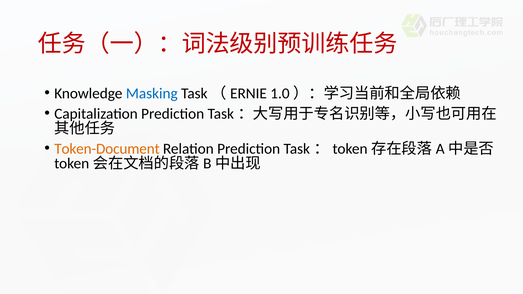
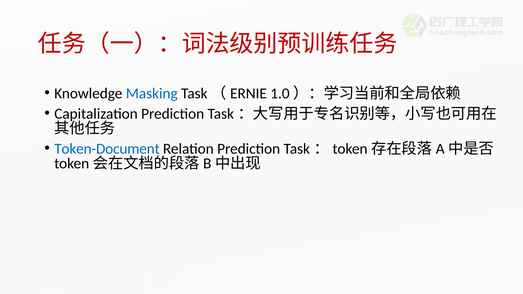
Token-Document colour: orange -> blue (107, 149)
